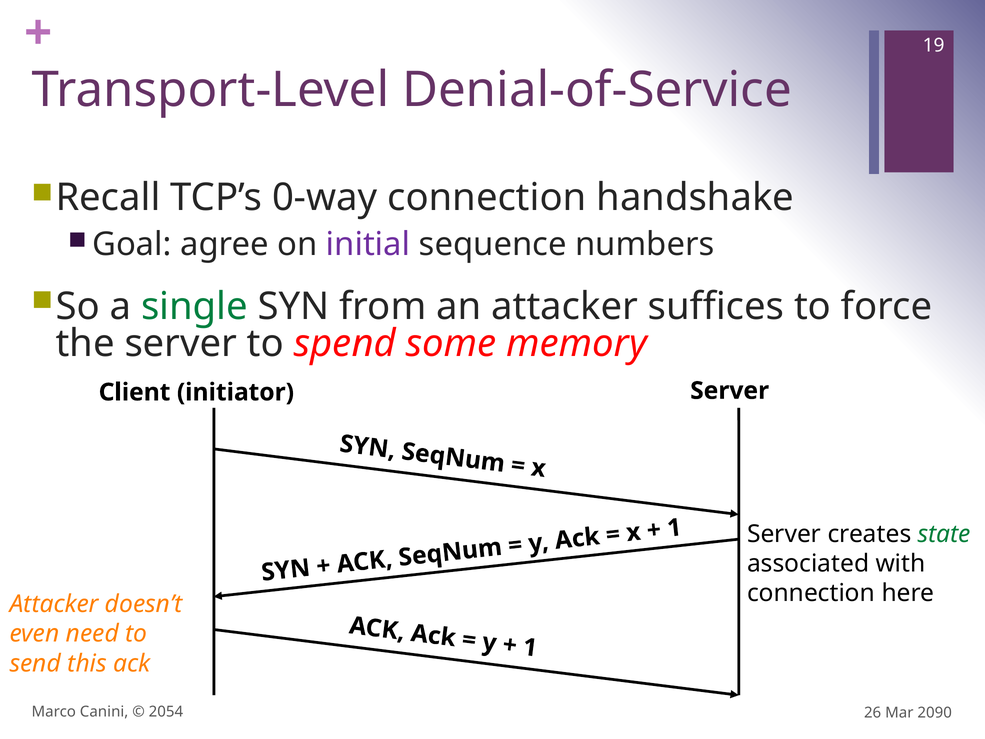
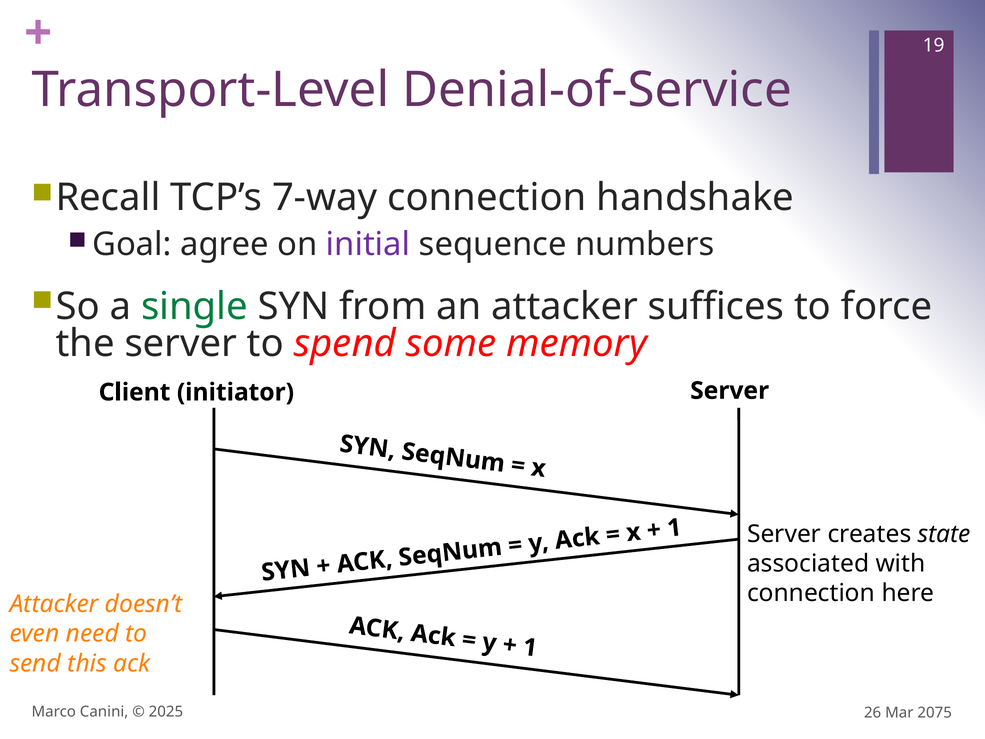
0-way: 0-way -> 7-way (325, 198)
state colour: green -> black (944, 534)
2054: 2054 -> 2025 (166, 711)
2090: 2090 -> 2075 (935, 713)
